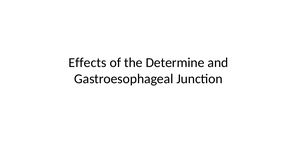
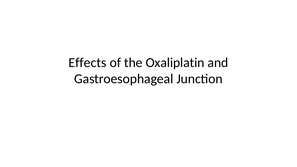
Determine: Determine -> Oxaliplatin (175, 63)
